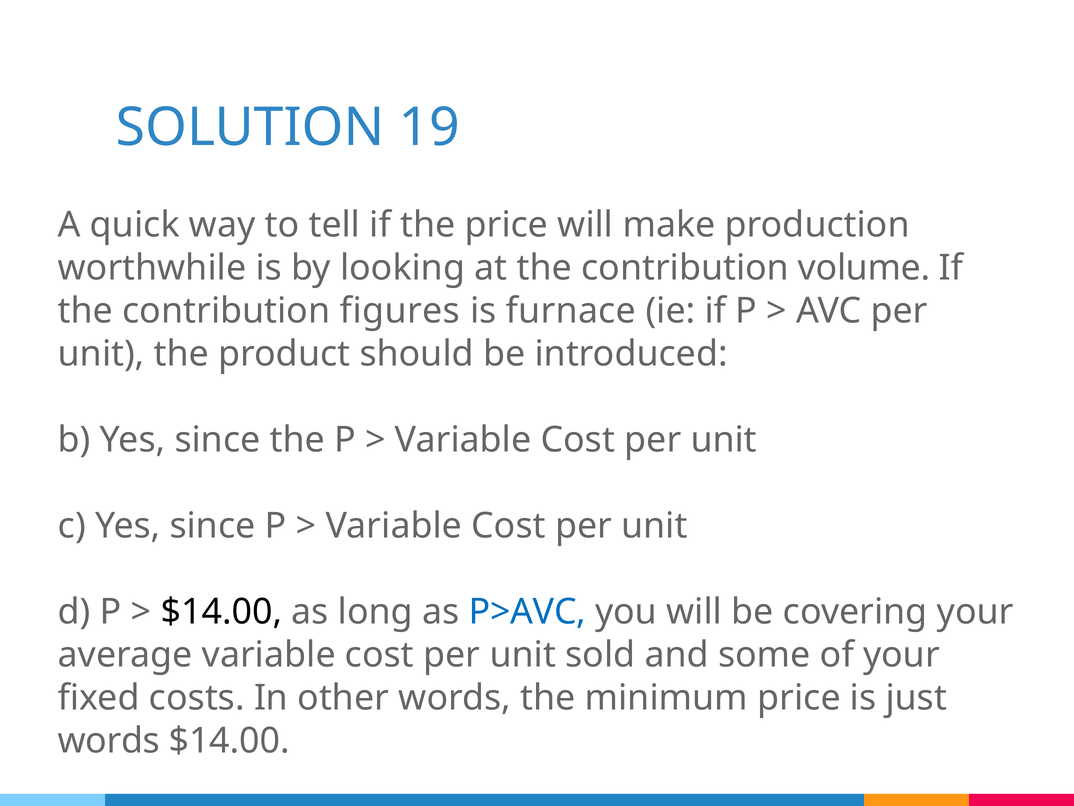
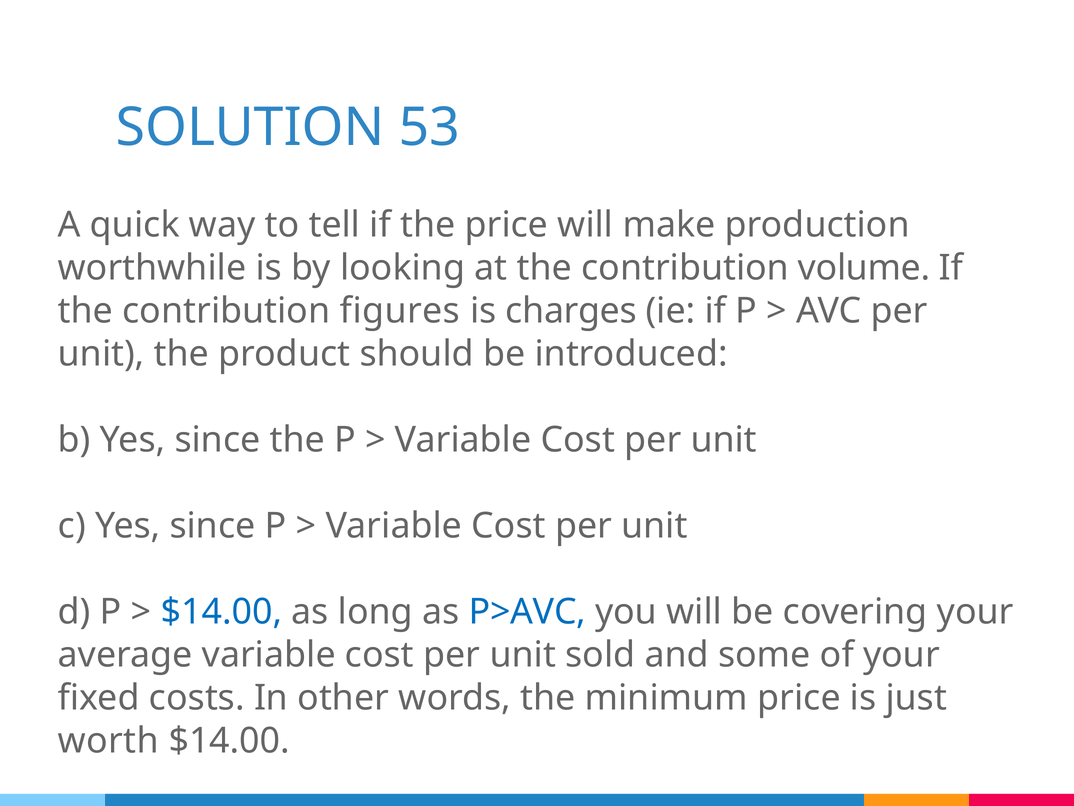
19: 19 -> 53 (429, 127)
furnace: furnace -> charges (571, 311)
$14.00 colour: black -> blue (221, 611)
words: words -> worth (108, 740)
